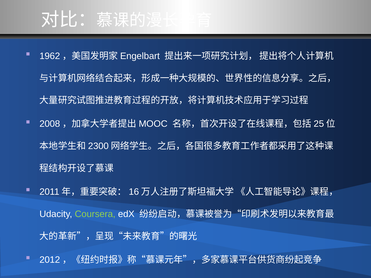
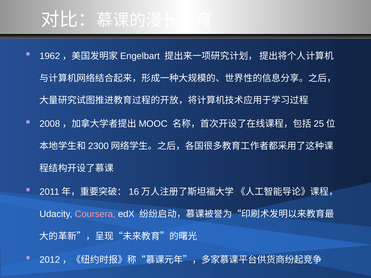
Coursera colour: light green -> pink (95, 214)
